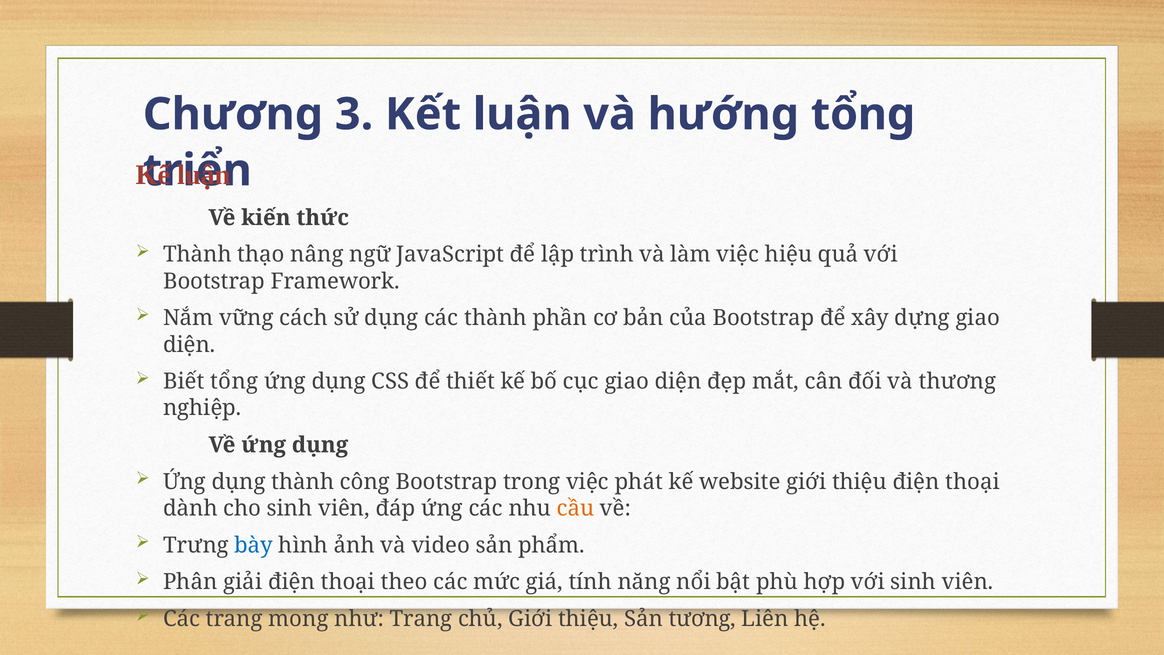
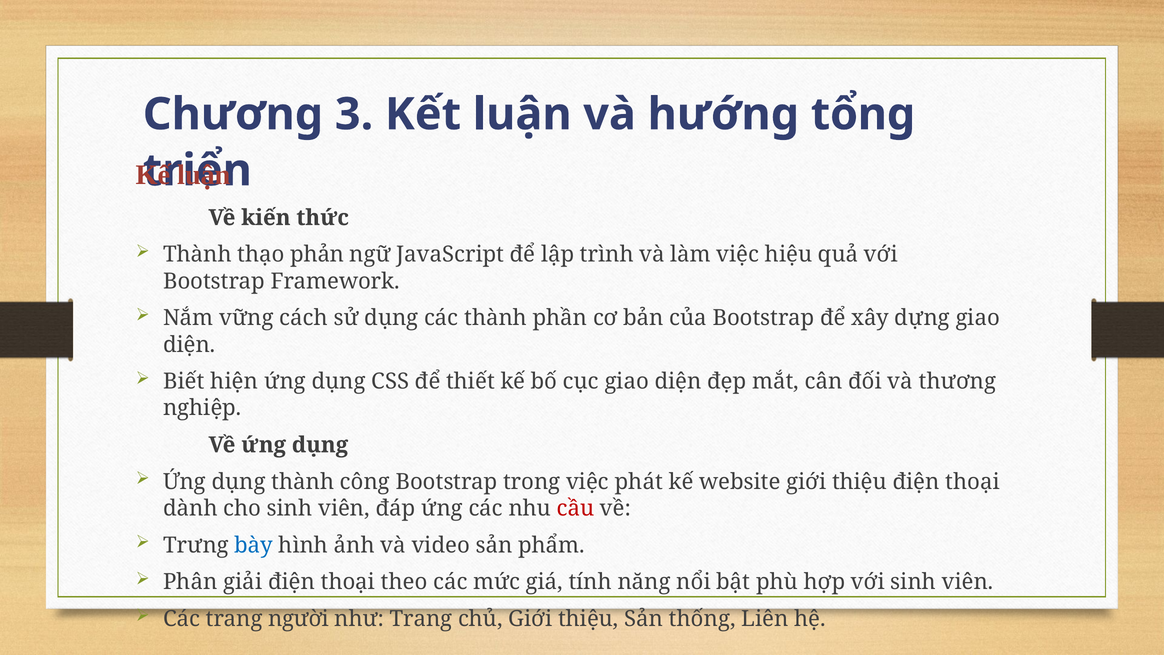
nâng: nâng -> phản (317, 254)
Biết tổng: tổng -> hiện (234, 381)
cầu colour: orange -> red (576, 508)
mong: mong -> người (299, 619)
tương: tương -> thống (702, 619)
